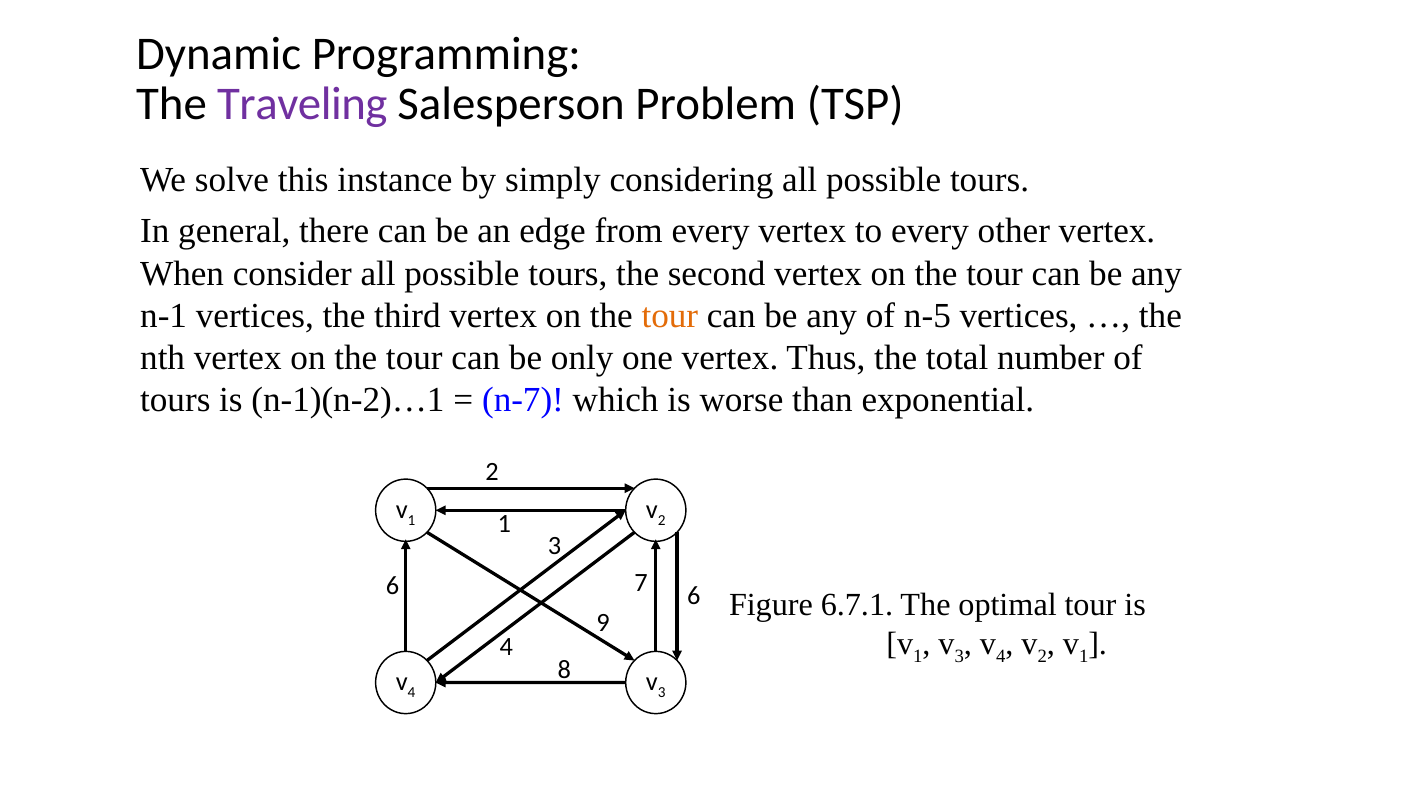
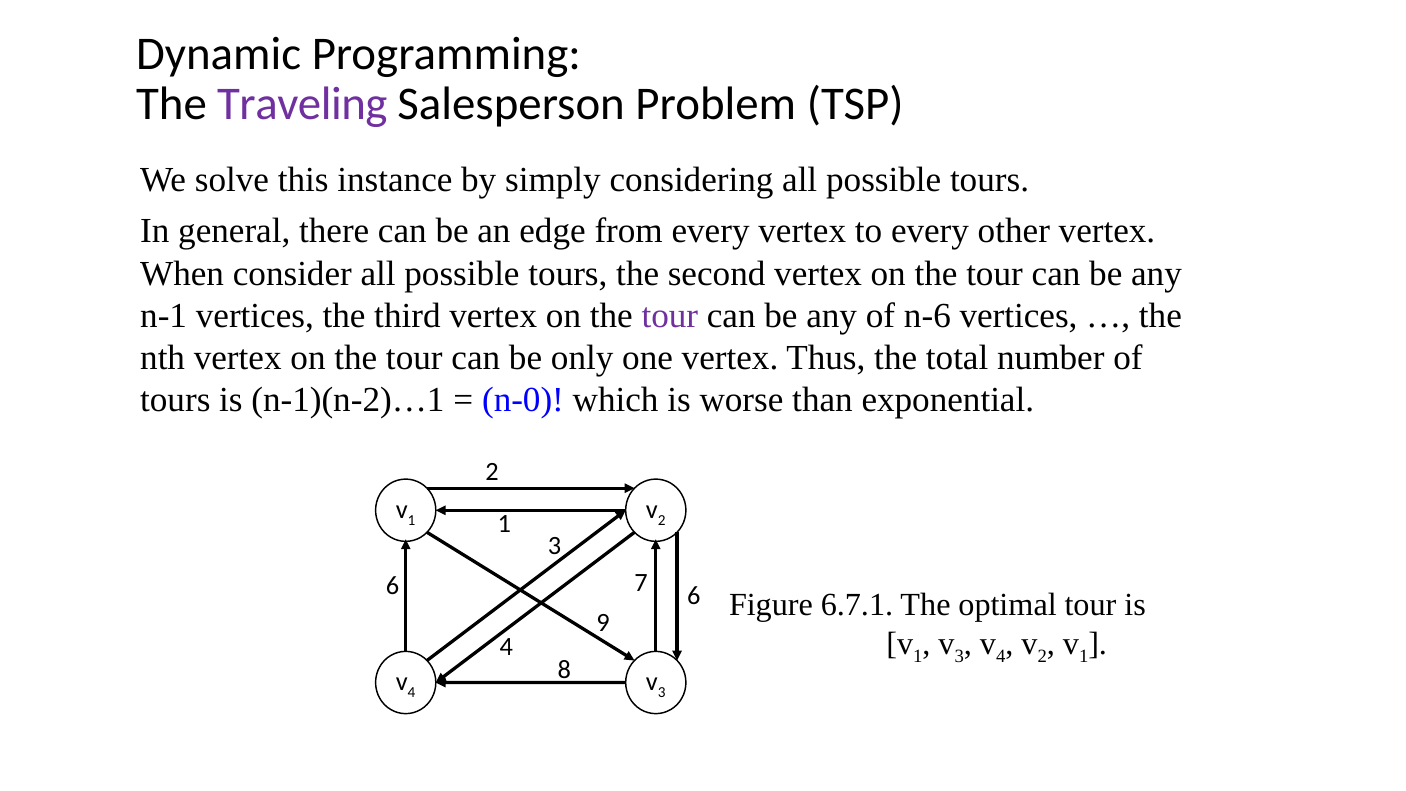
tour colour: orange -> purple (670, 316)
n-5: n-5 -> n-6 (927, 316)
n-7: n-7 -> n-0 (523, 400)
